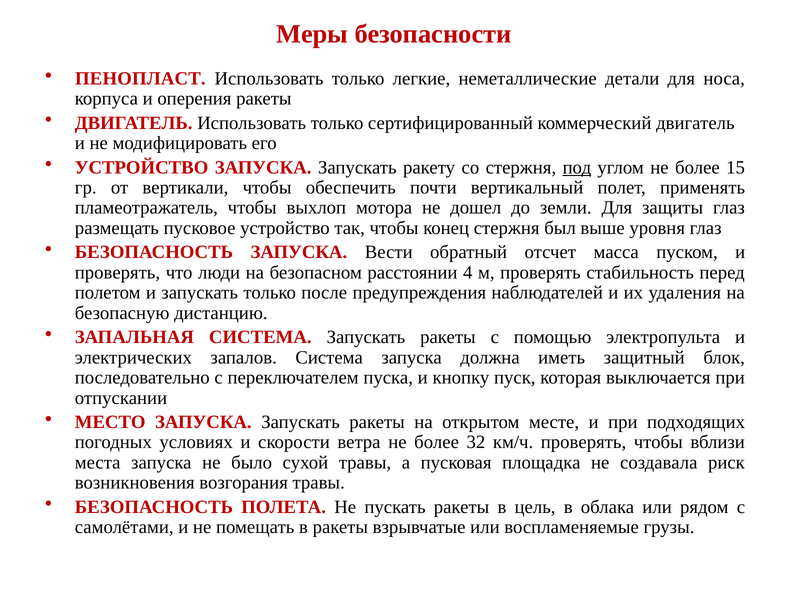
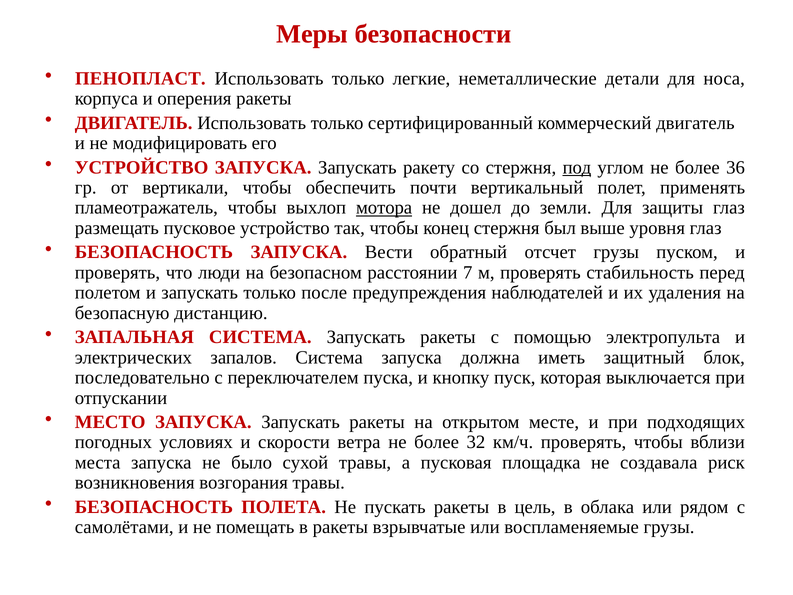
15: 15 -> 36 (736, 167)
мотора underline: none -> present (384, 208)
отсчет масса: масса -> грузы (616, 252)
4: 4 -> 7 (468, 272)
